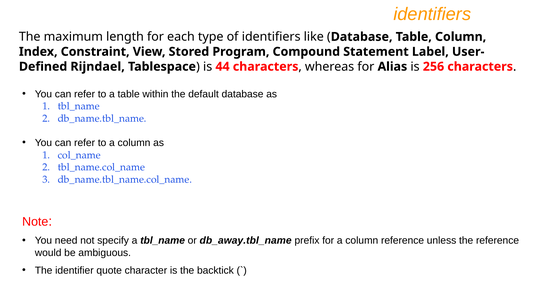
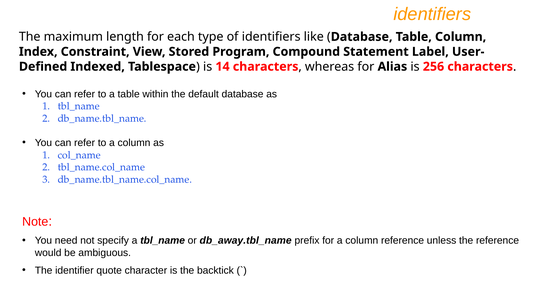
Rijndael: Rijndael -> Indexed (98, 67)
44: 44 -> 14 (223, 67)
